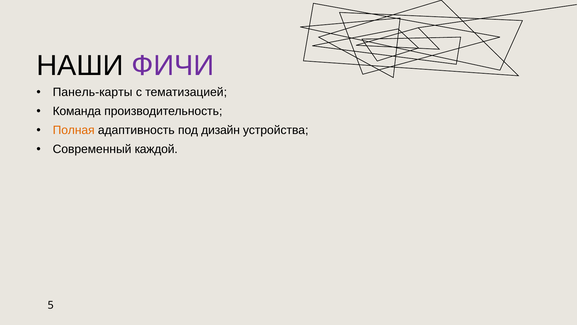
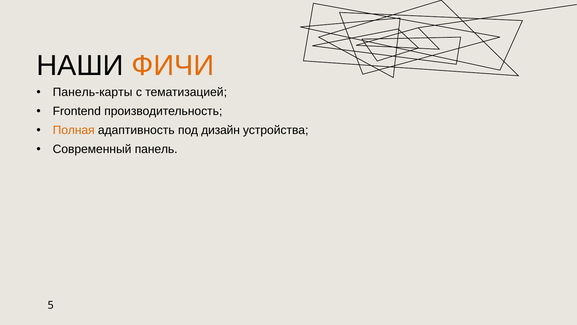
ФИЧИ colour: purple -> orange (173, 66)
Команда: Команда -> Frontend (77, 111)
каждой: каждой -> панель (156, 149)
